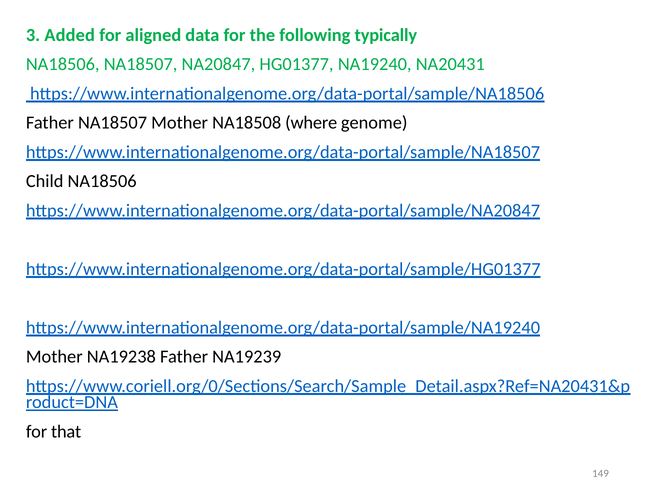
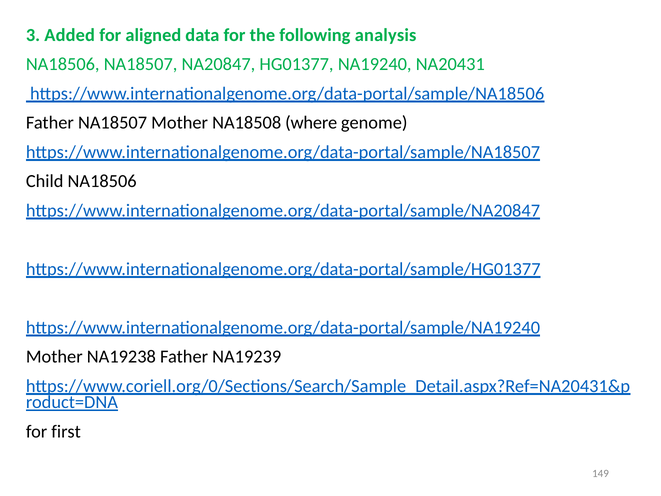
typically: typically -> analysis (386, 35)
that: that -> first (66, 431)
